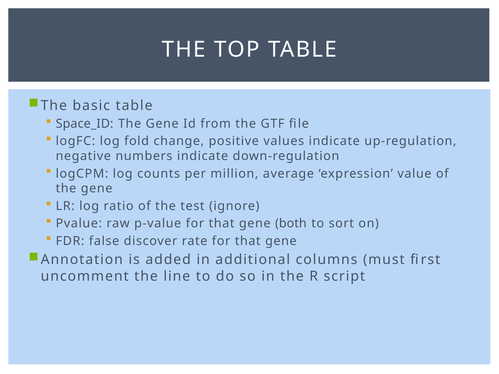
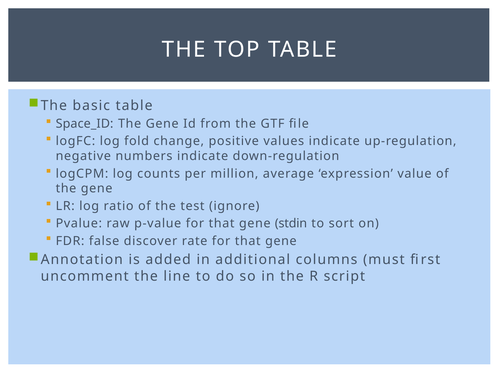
both: both -> stdin (291, 224)
